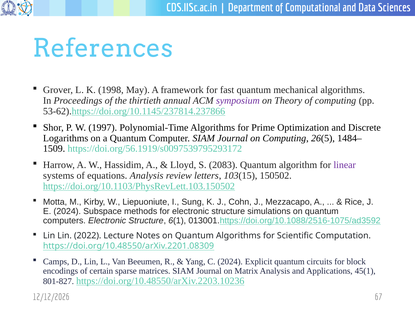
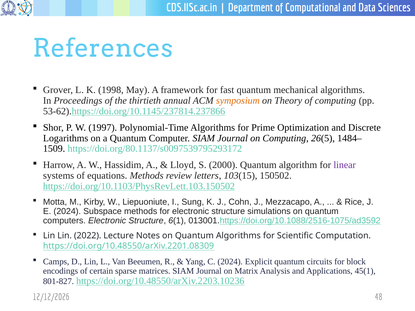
symposium colour: purple -> orange (238, 101)
https://doi.org/56.1919/s0097539795293172: https://doi.org/56.1919/s0097539795293172 -> https://doi.org/80.1137/s0097539795293172 (155, 149)
2083: 2083 -> 2000 (223, 165)
equations Analysis: Analysis -> Methods (147, 176)
67: 67 -> 48 (379, 297)
